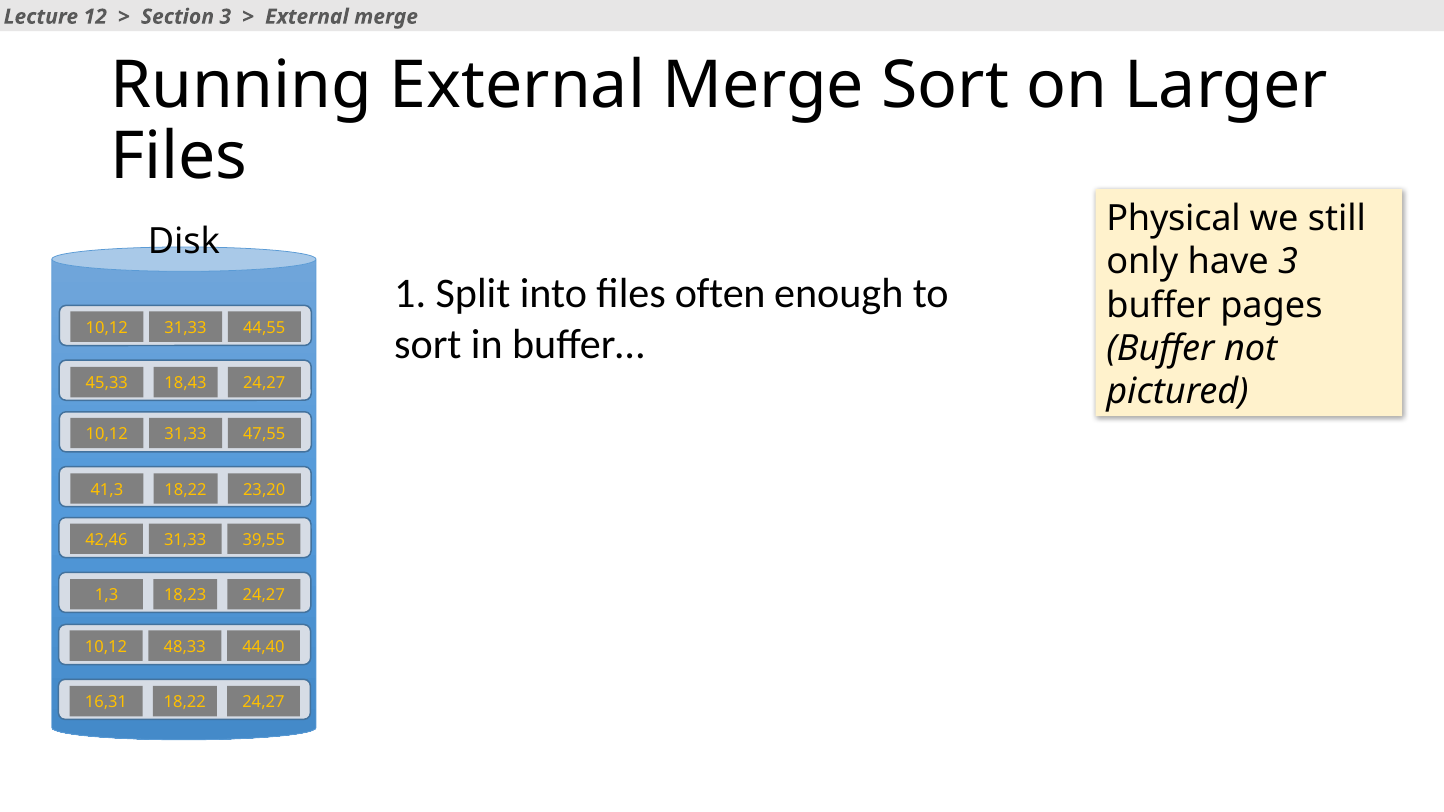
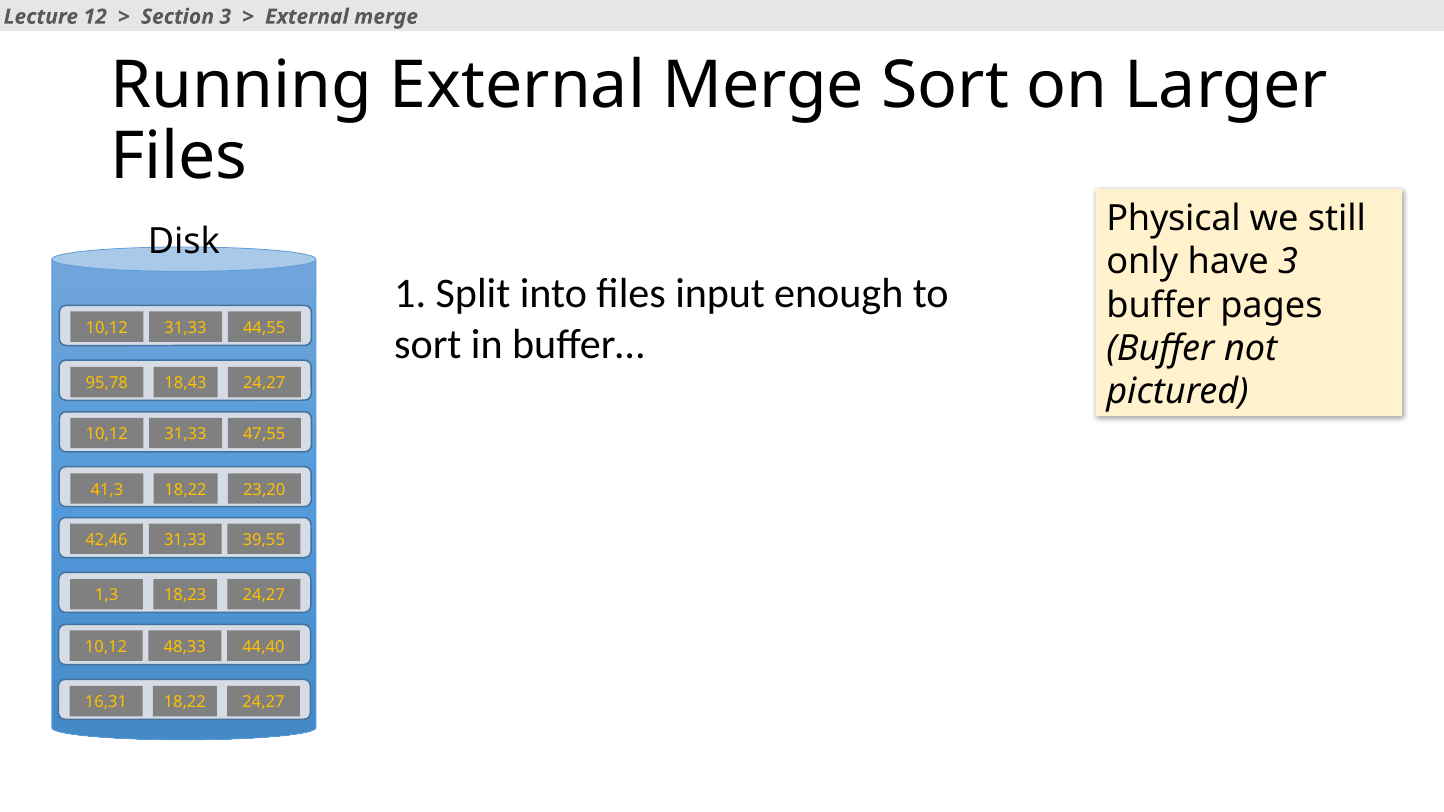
often: often -> input (720, 294)
45,33: 45,33 -> 95,78 (107, 383)
